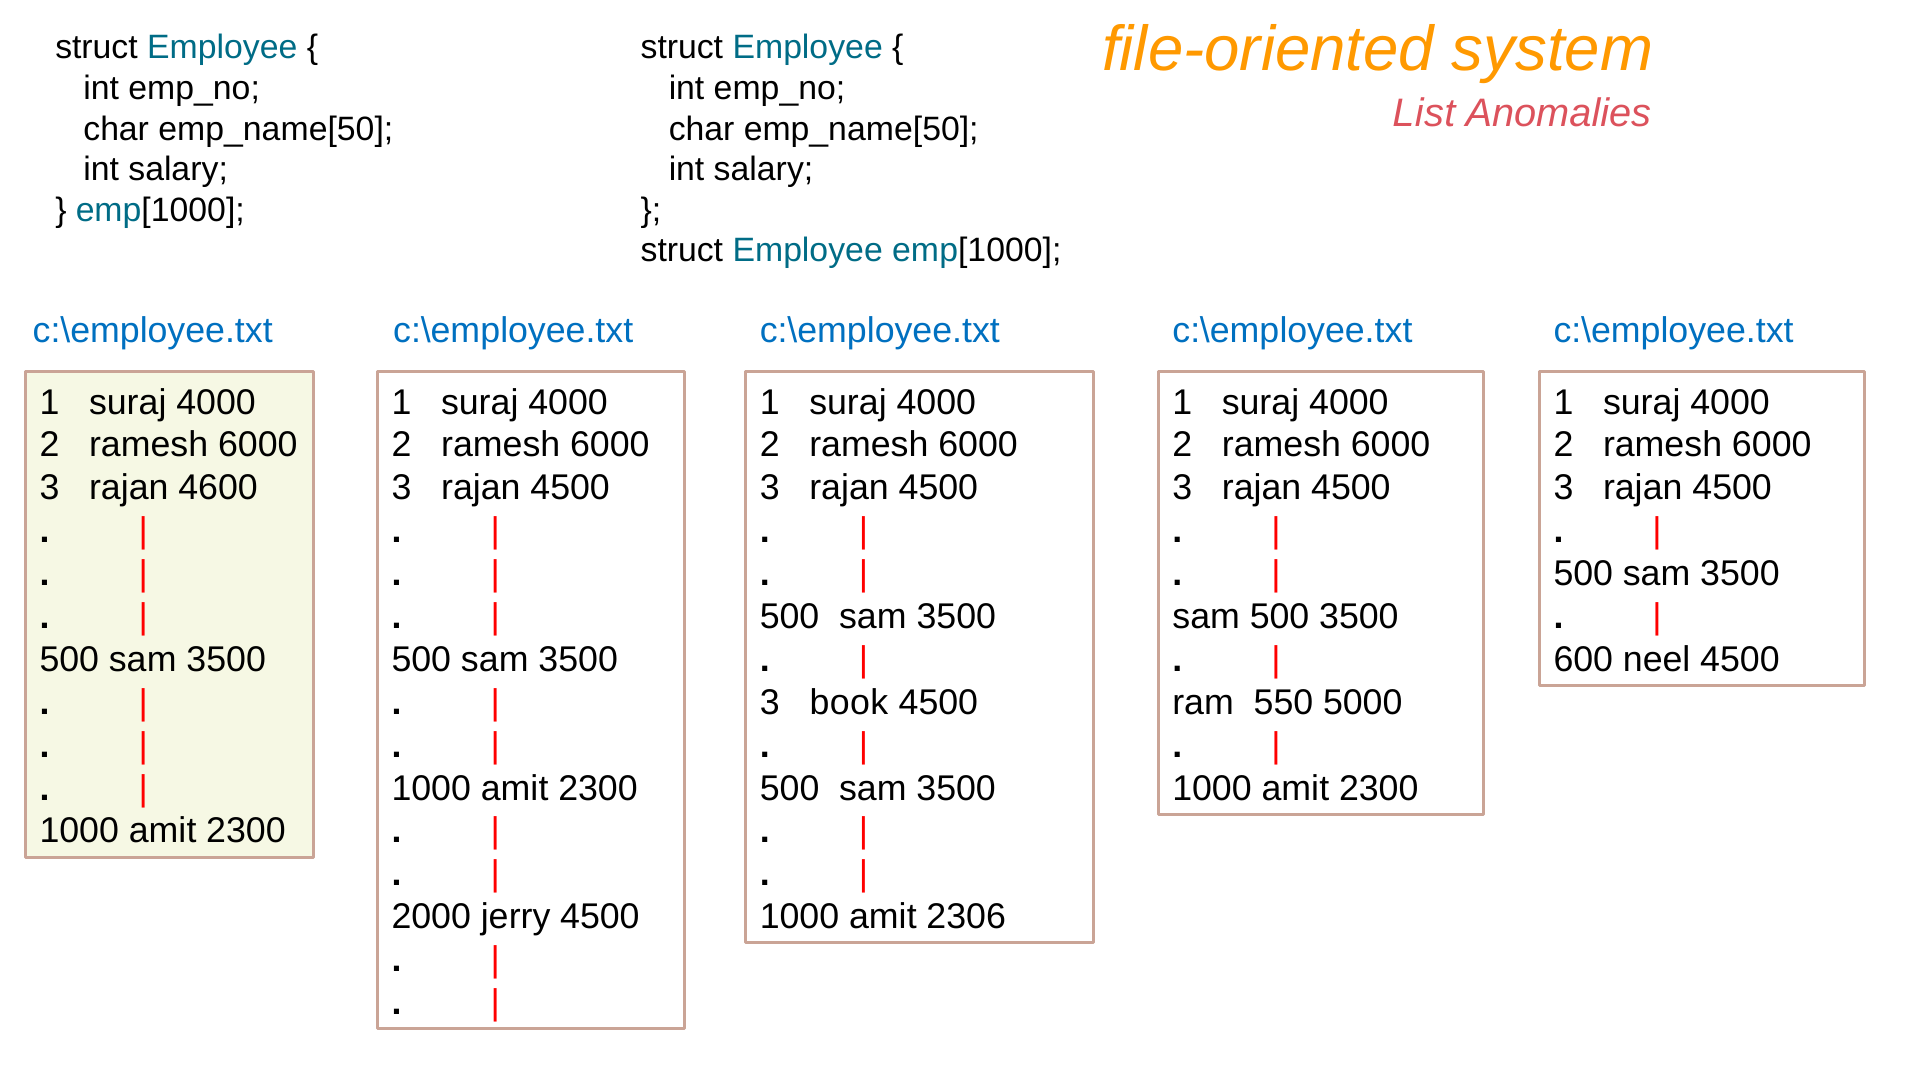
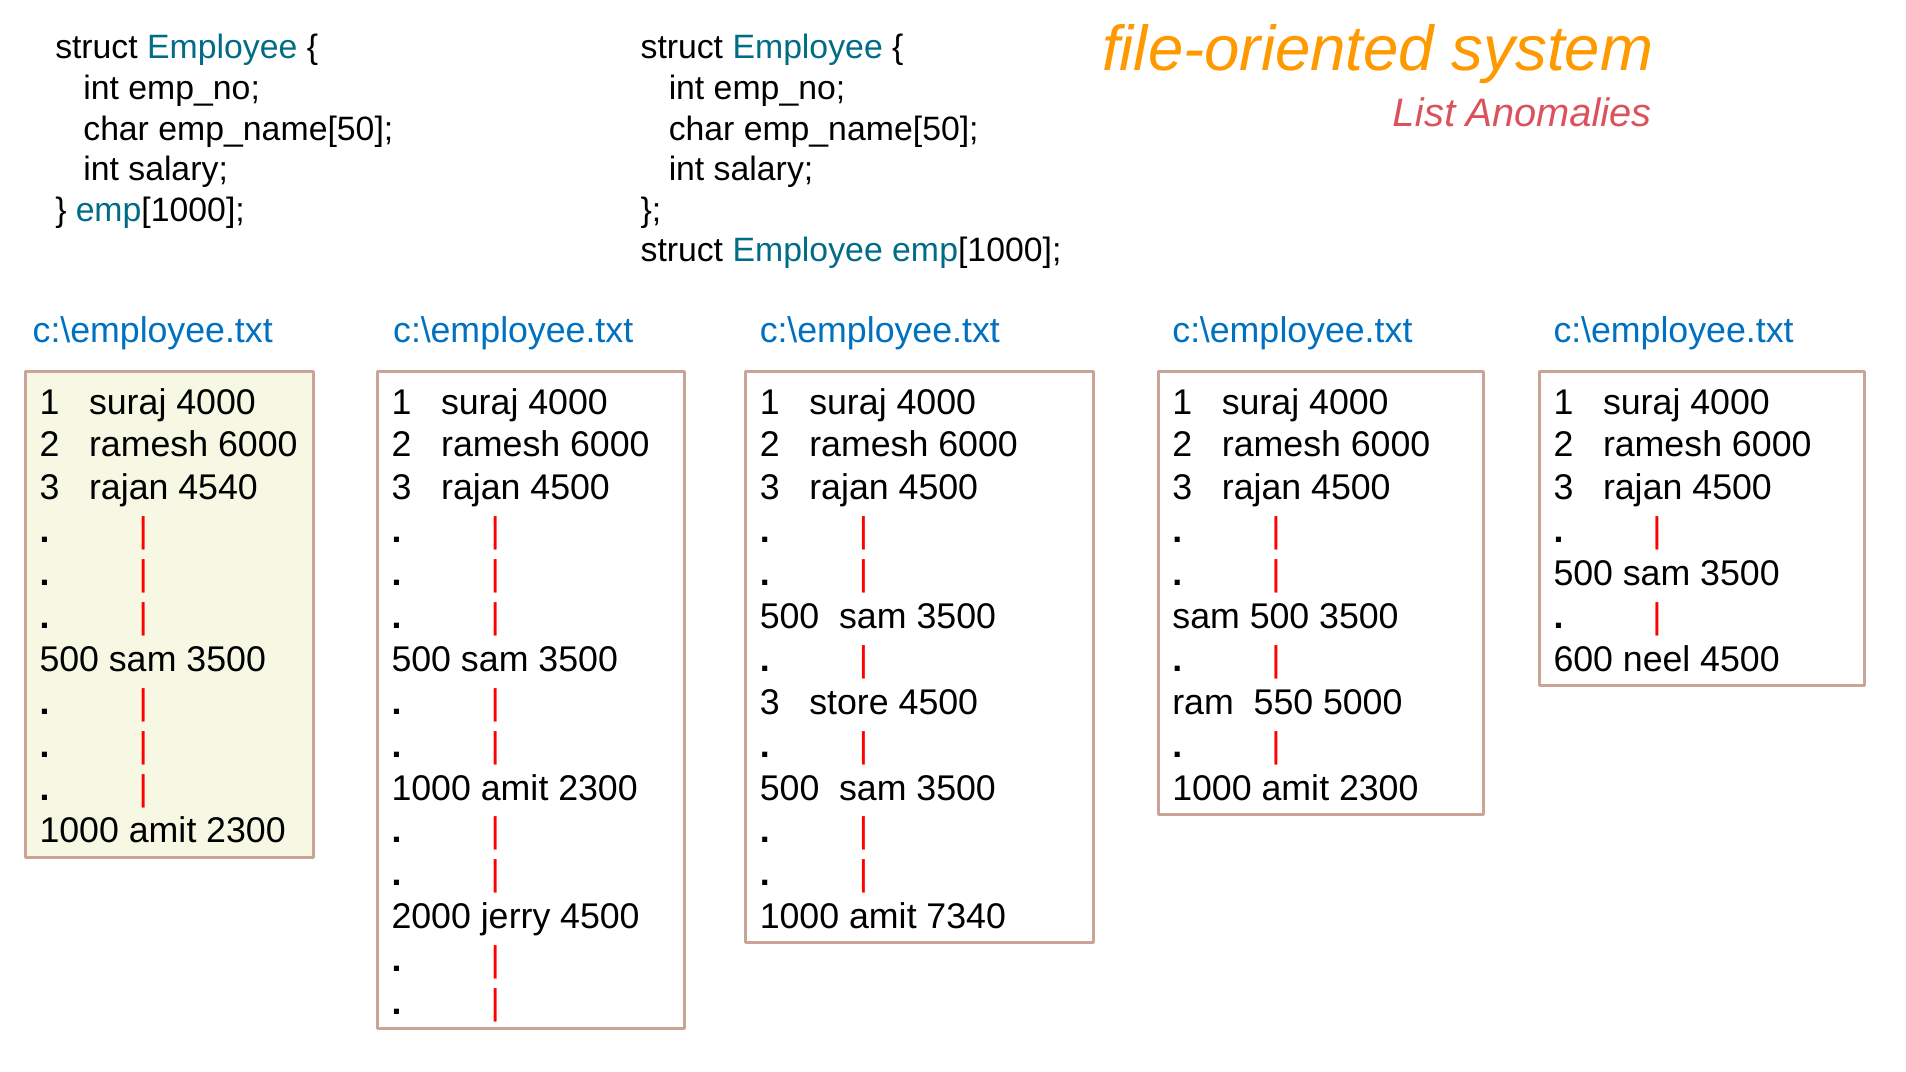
4600: 4600 -> 4540 (218, 488)
book: book -> store (849, 703)
2306: 2306 -> 7340 (966, 917)
